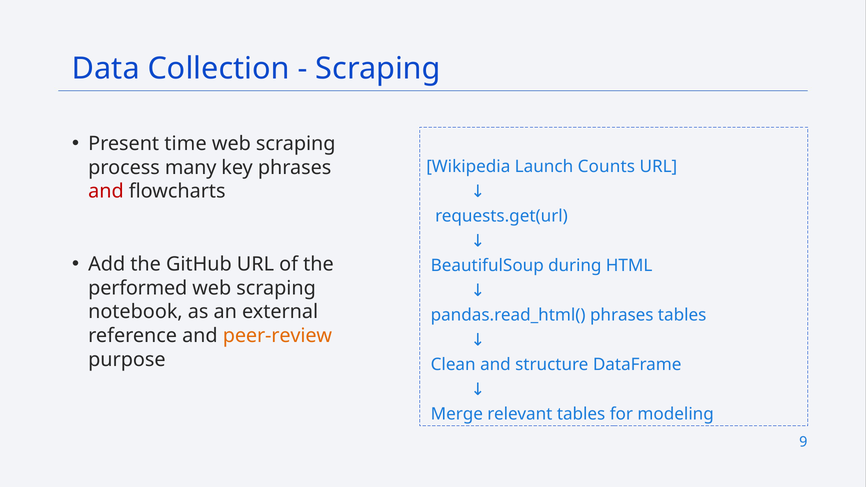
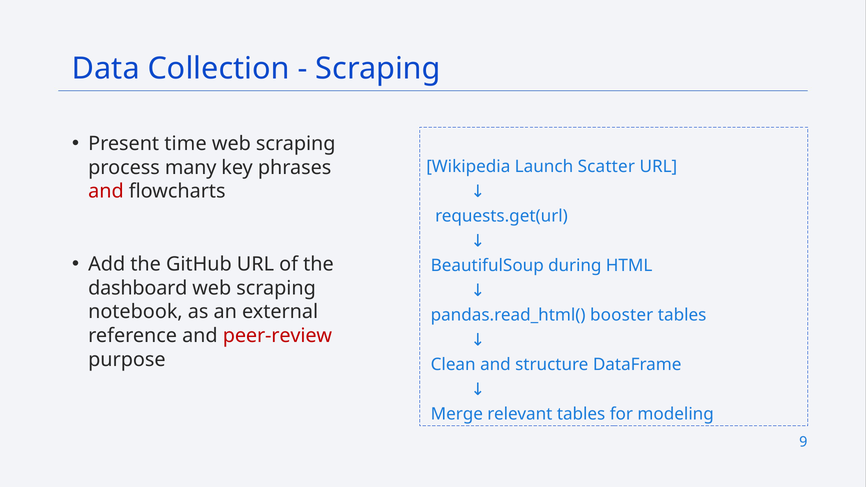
Counts: Counts -> Scatter (606, 167)
performed: performed -> dashboard (138, 288)
pandas.read_html( phrases: phrases -> booster (622, 315)
peer-review colour: orange -> red (277, 336)
